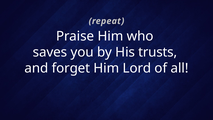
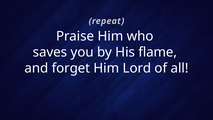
trusts: trusts -> flame (158, 52)
